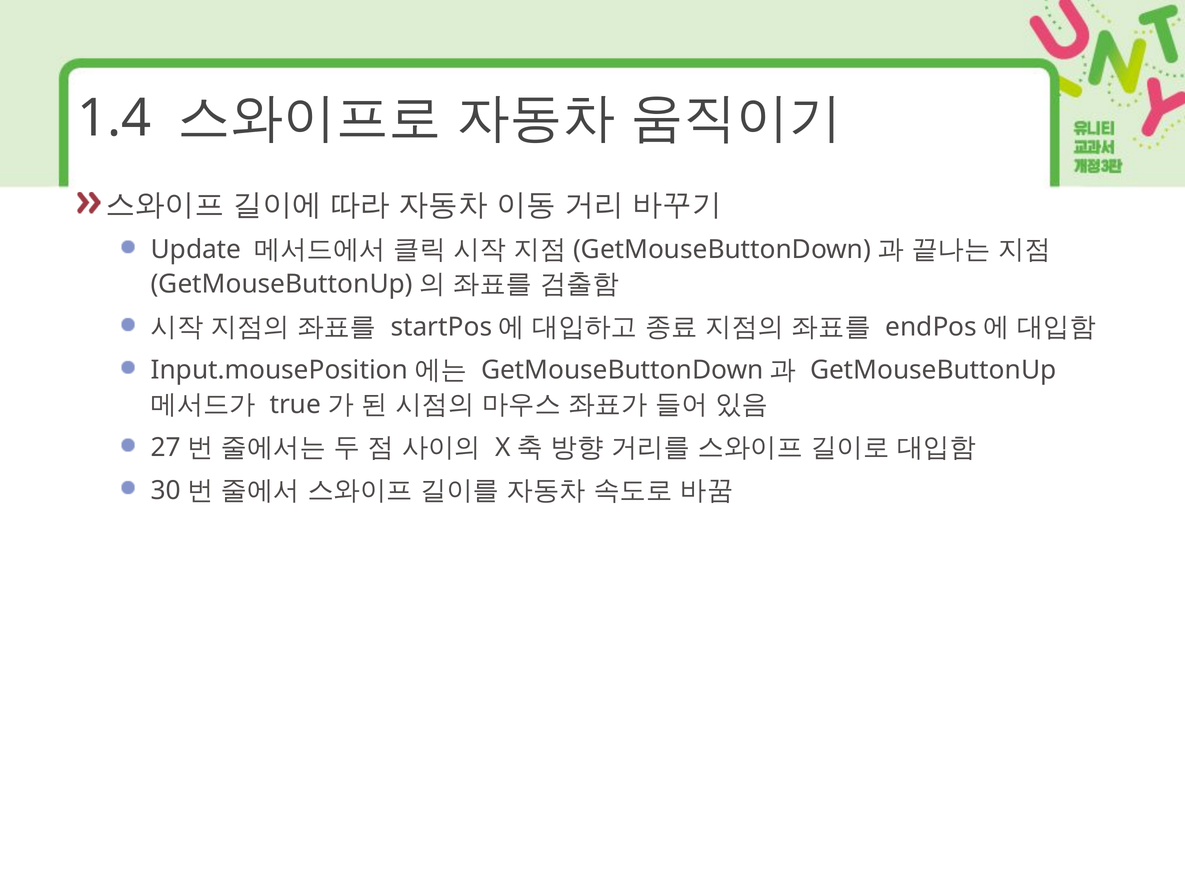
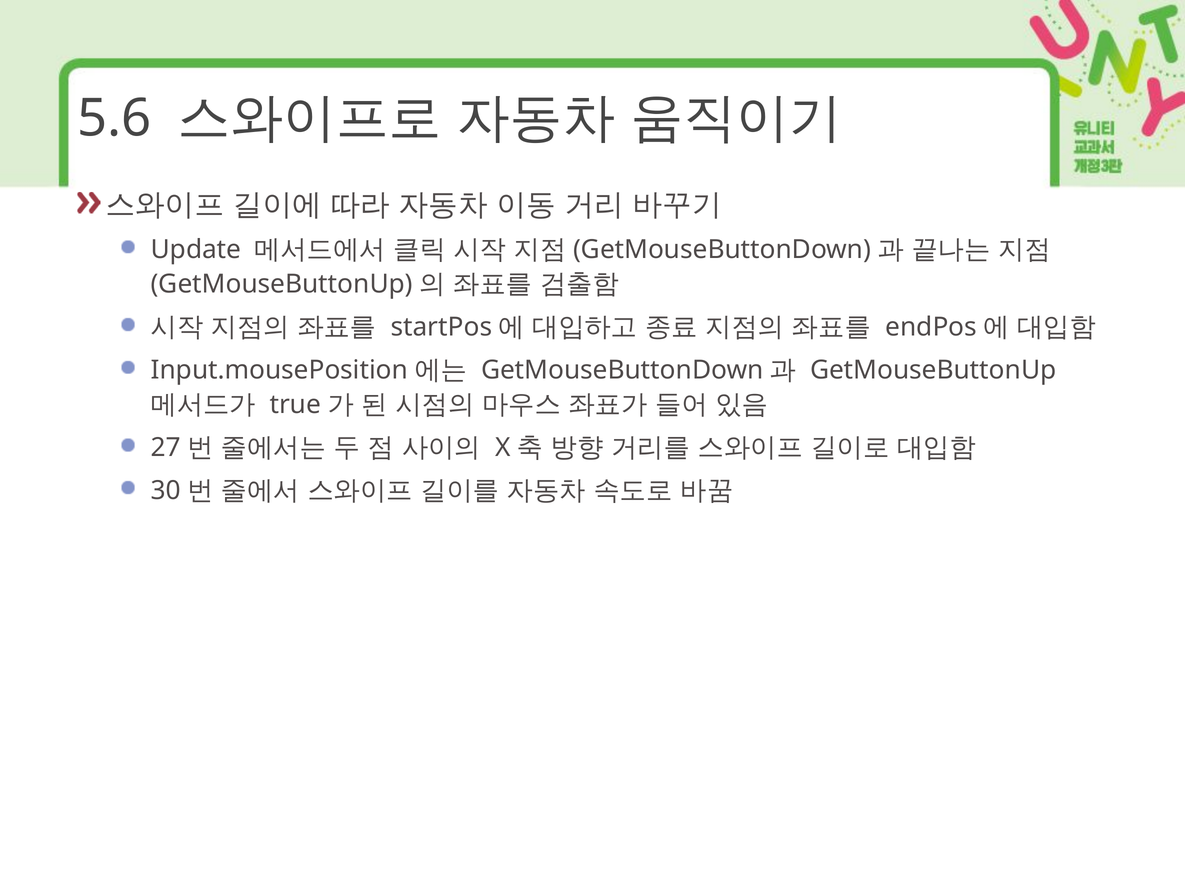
1.4: 1.4 -> 5.6 (114, 119)
